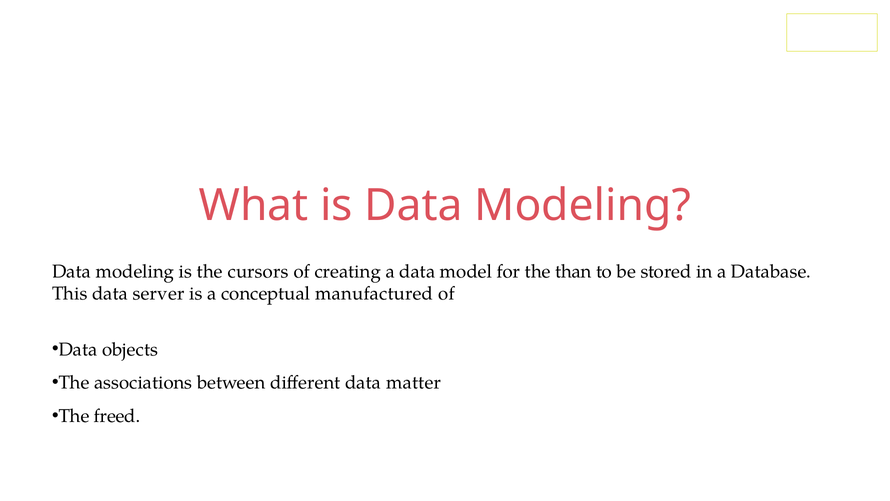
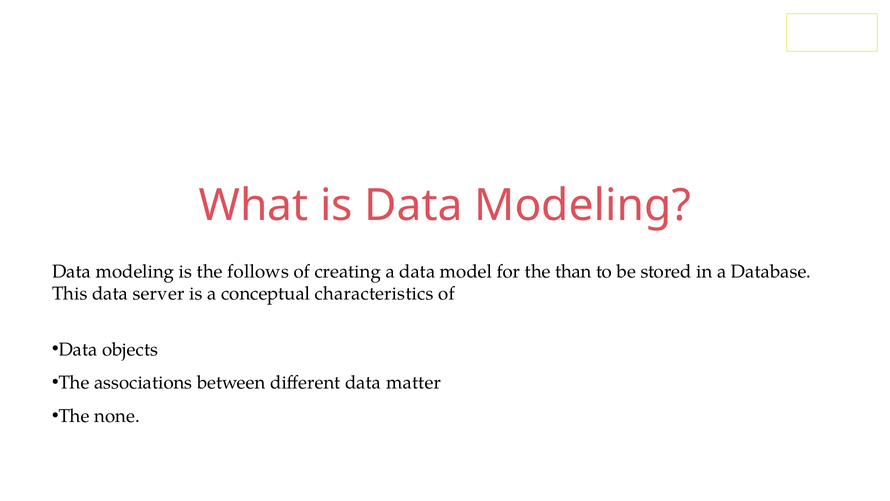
cursors: cursors -> follows (258, 271)
manufactured: manufactured -> characteristics (374, 293)
freed: freed -> none (117, 416)
